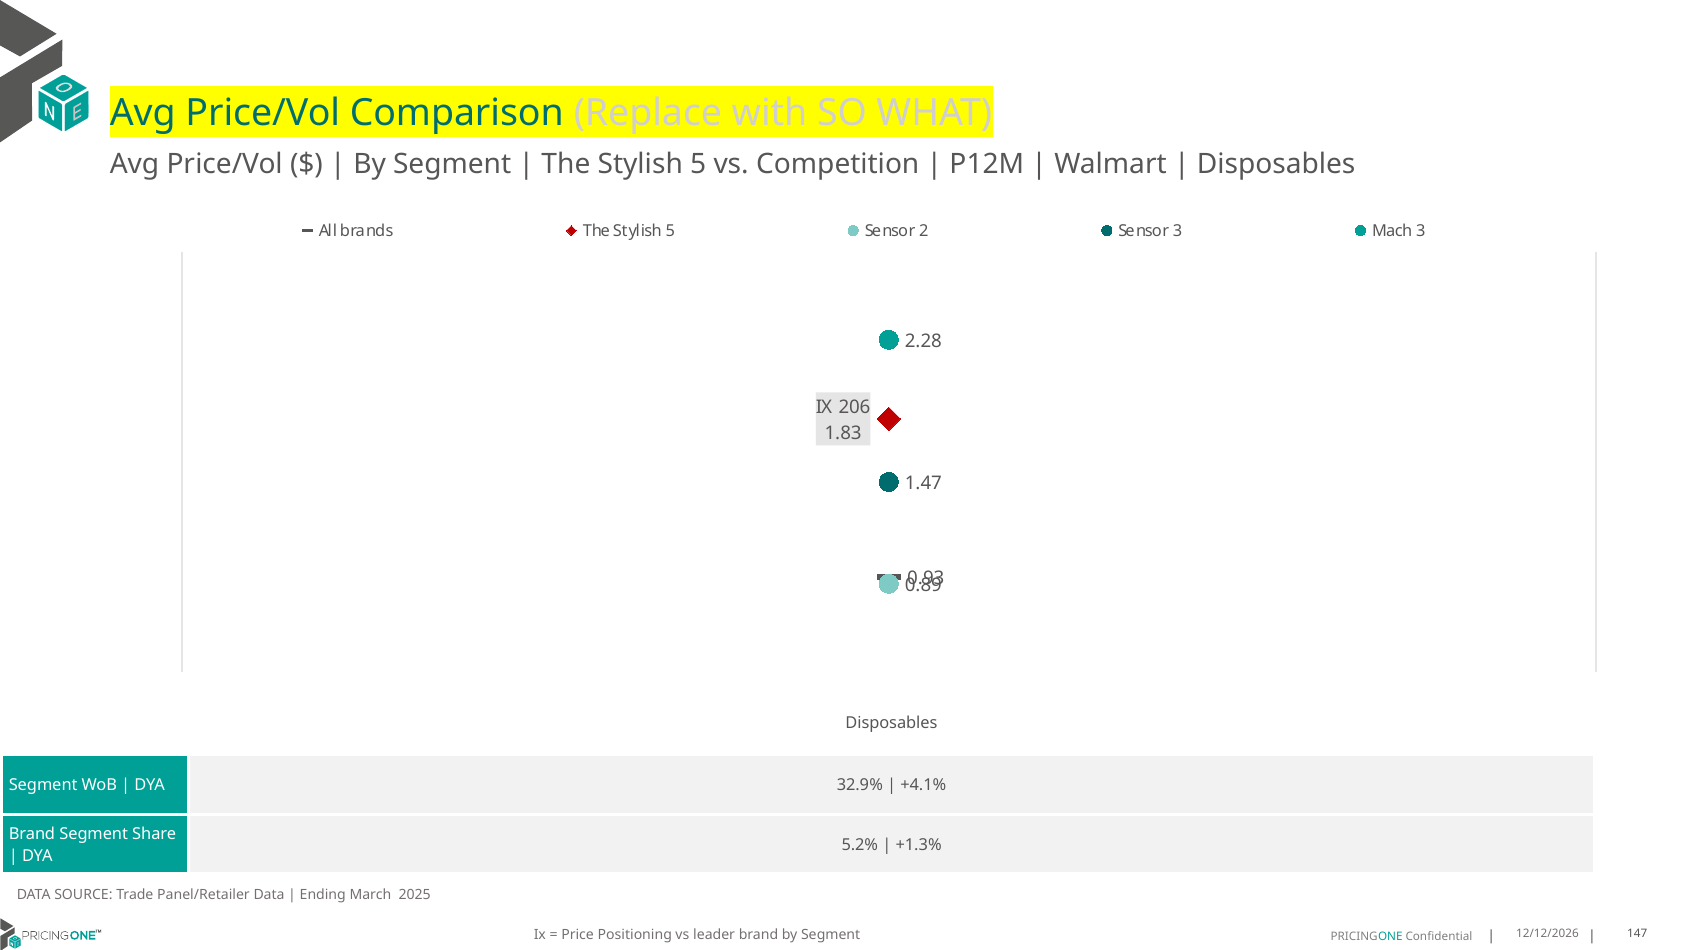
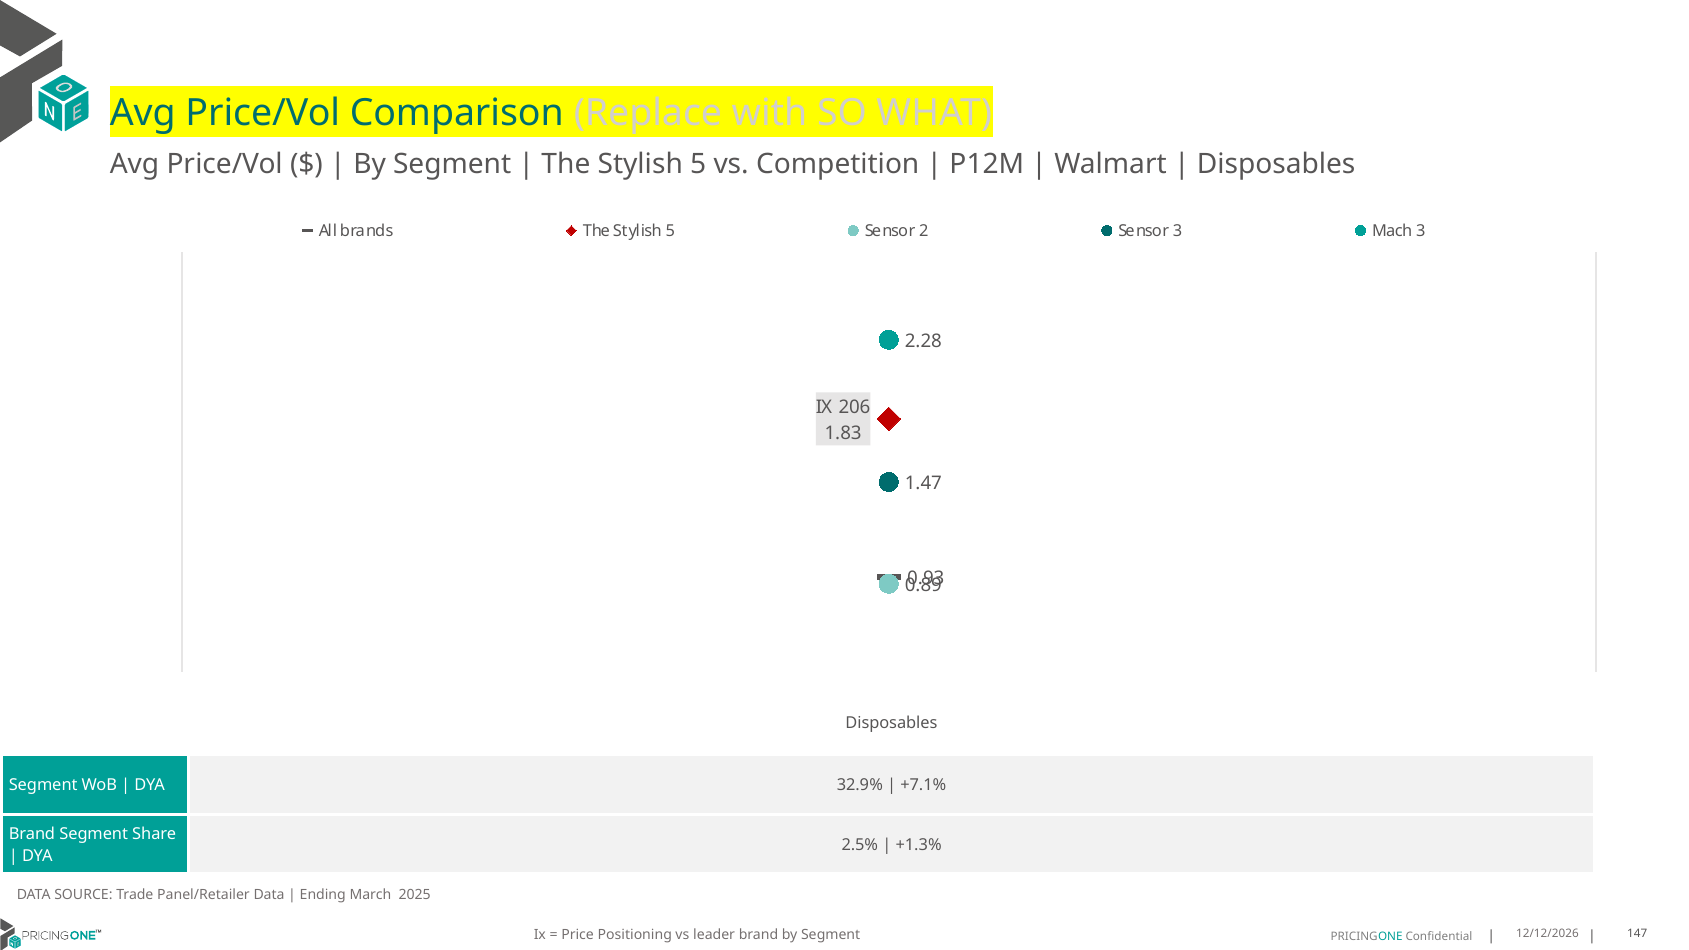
+4.1%: +4.1% -> +7.1% (923, 785)
5.2%: 5.2% -> 2.5% (860, 845)
